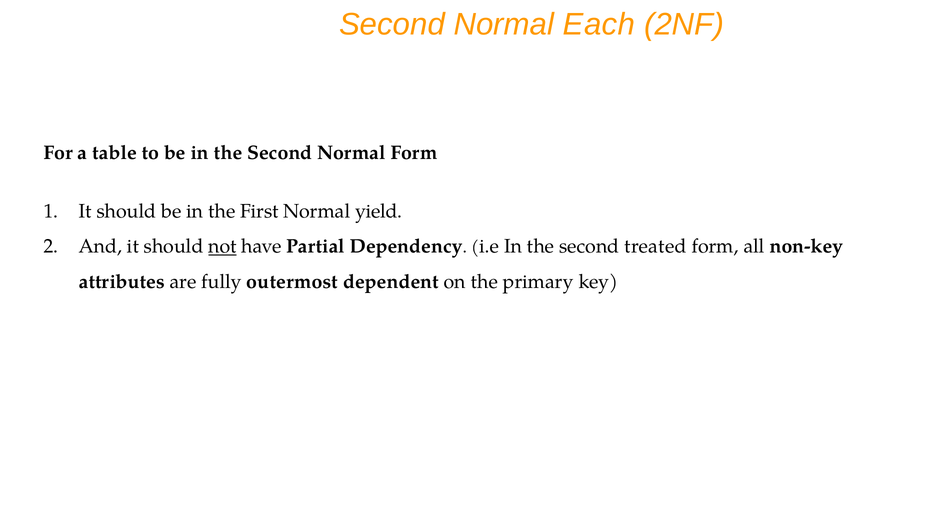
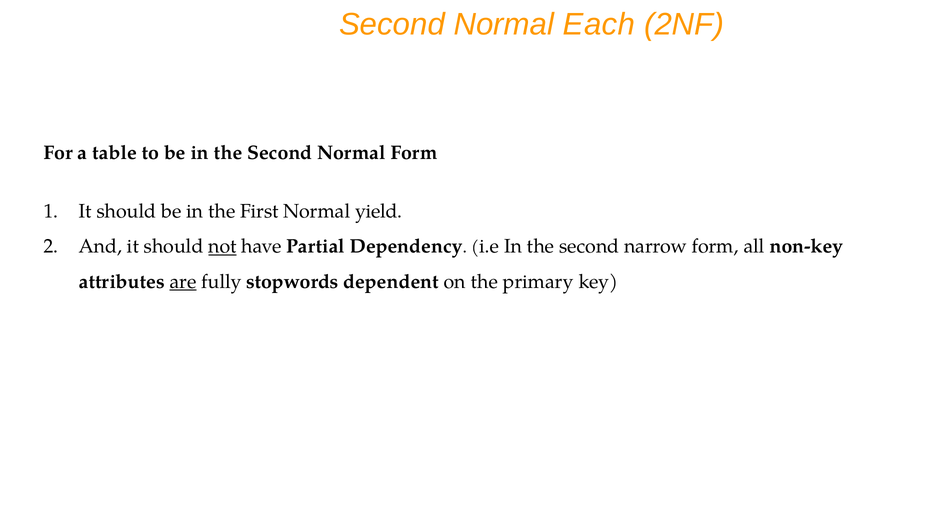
treated: treated -> narrow (656, 246)
are underline: none -> present (183, 281)
outermost: outermost -> stopwords (292, 281)
